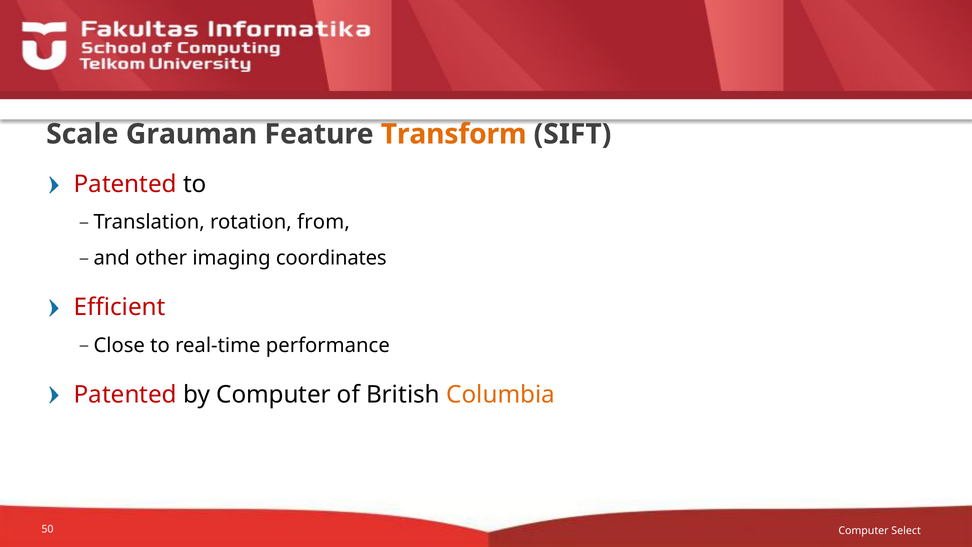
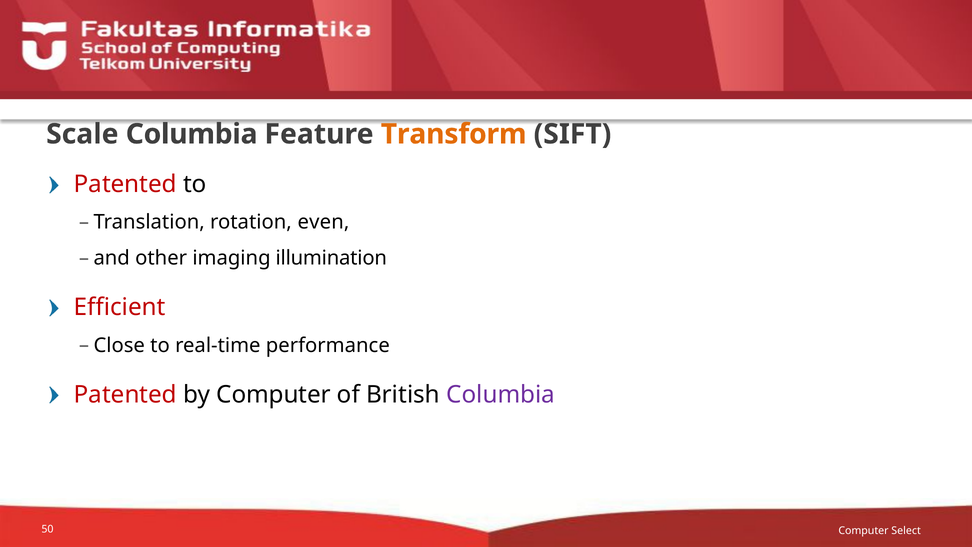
Scale Grauman: Grauman -> Columbia (192, 134)
from: from -> even (323, 222)
coordinates: coordinates -> illumination (331, 258)
Columbia colour: orange -> purple (501, 395)
